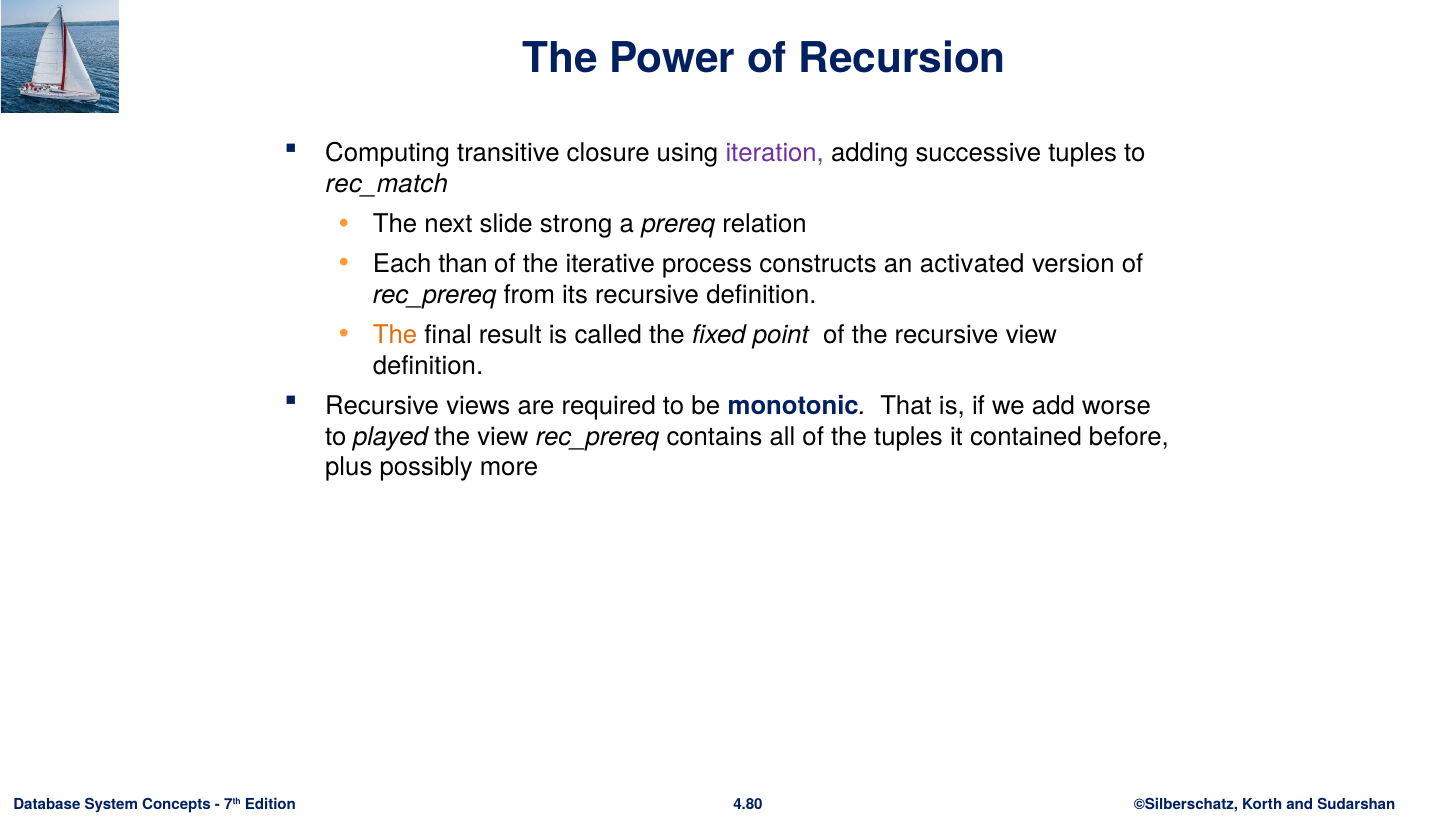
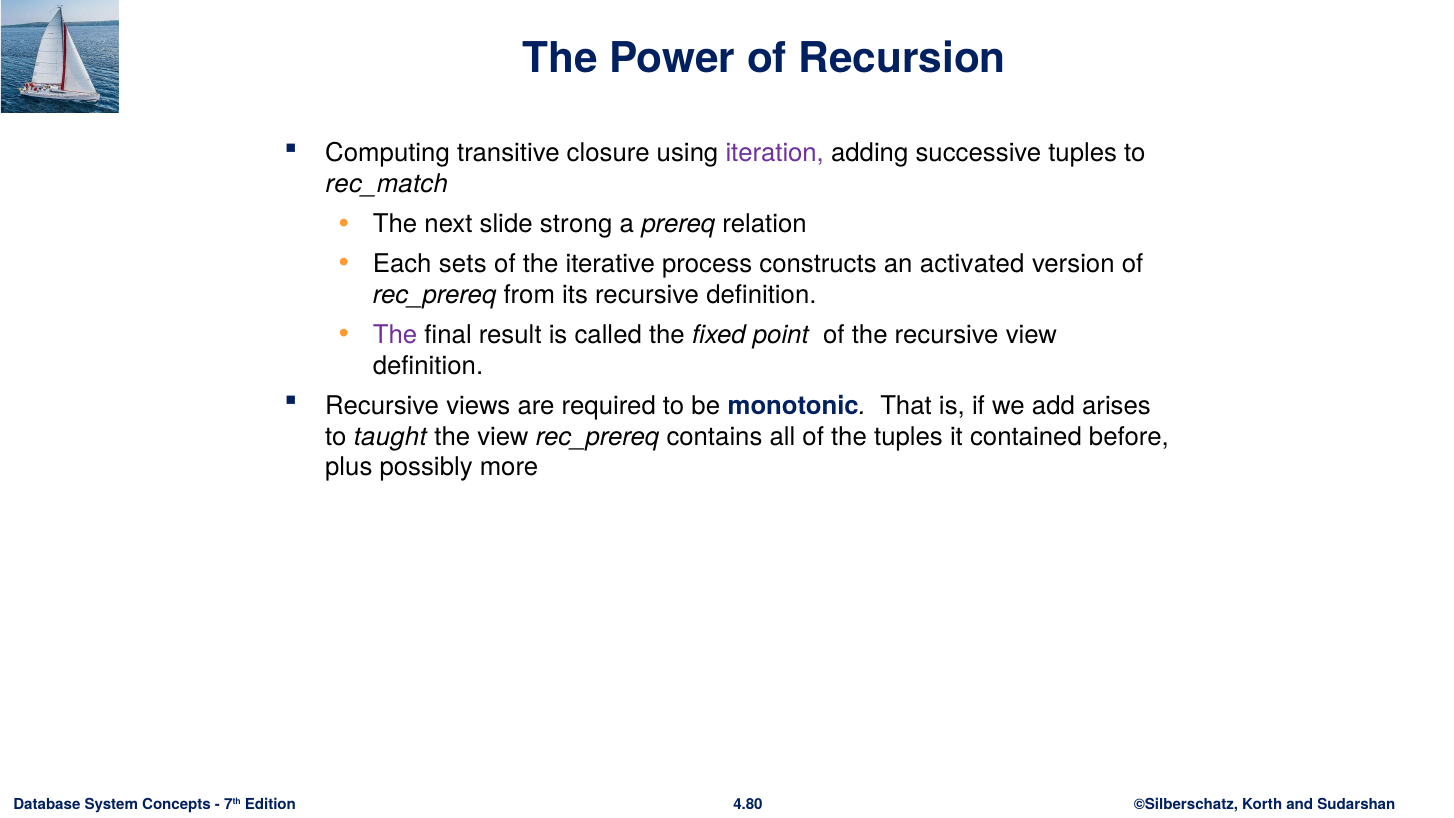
than: than -> sets (463, 264)
The colour: orange -> purple (395, 335)
worse: worse -> arises (1116, 406)
played: played -> taught (390, 436)
